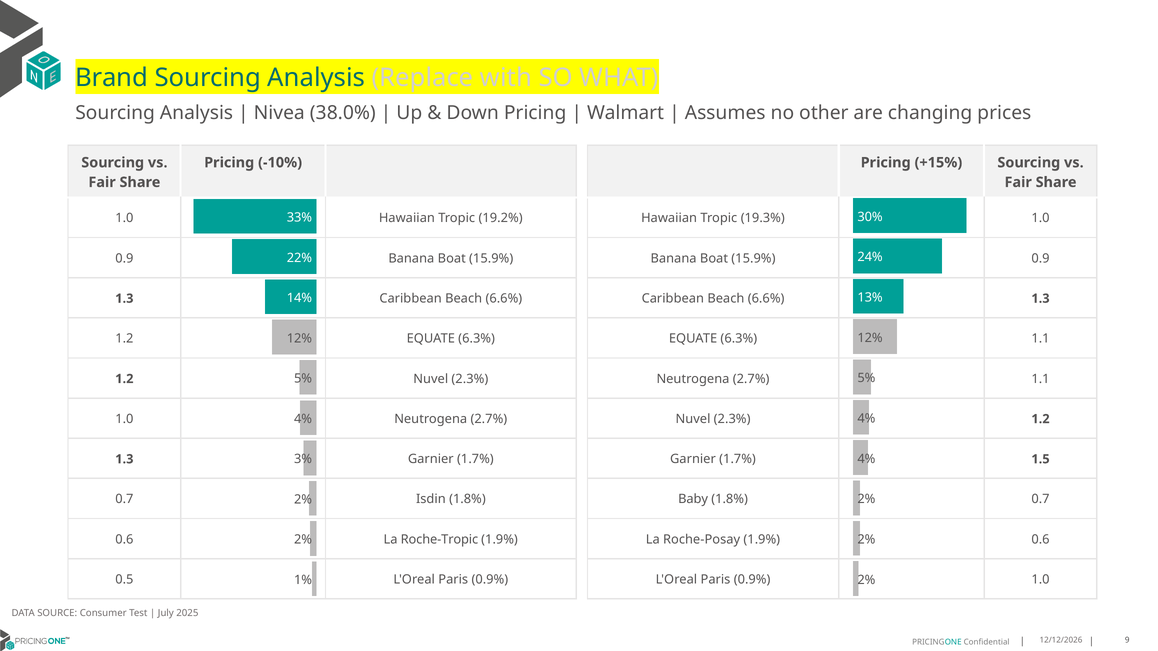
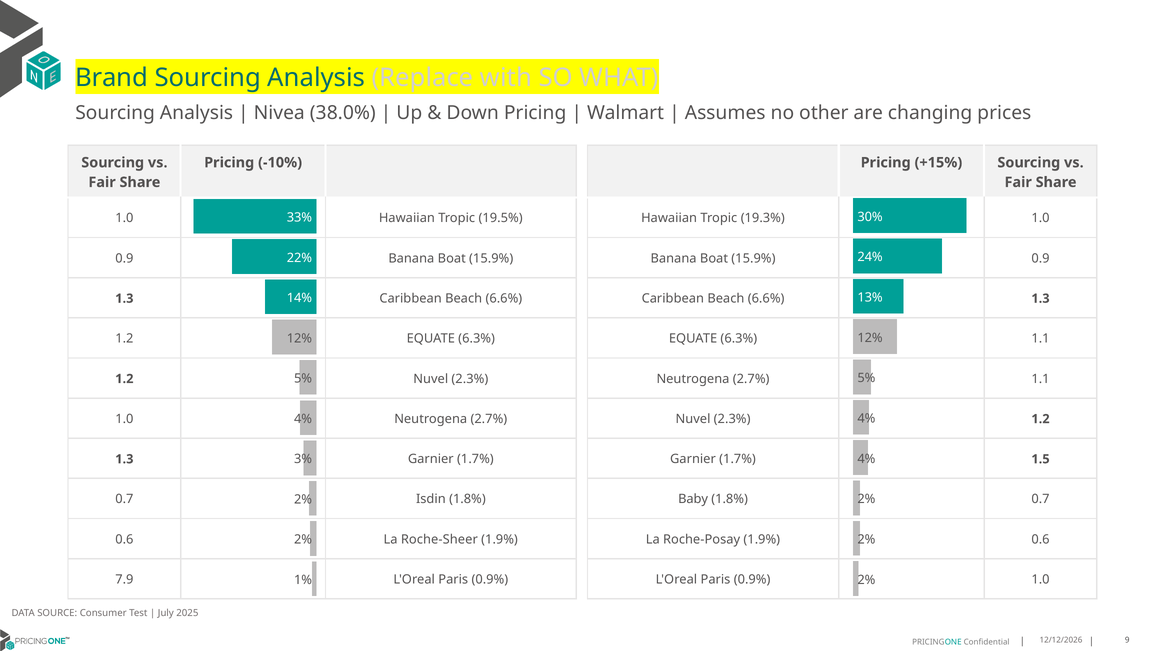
19.2%: 19.2% -> 19.5% (501, 218)
Roche-Tropic: Roche-Tropic -> Roche-Sheer (439, 540)
0.5: 0.5 -> 7.9 (124, 580)
